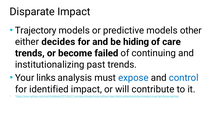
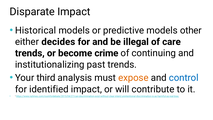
Trajectory: Trajectory -> Historical (36, 30)
hiding: hiding -> illegal (136, 42)
failed: failed -> crime (106, 53)
links: links -> third (46, 78)
expose colour: blue -> orange (133, 78)
